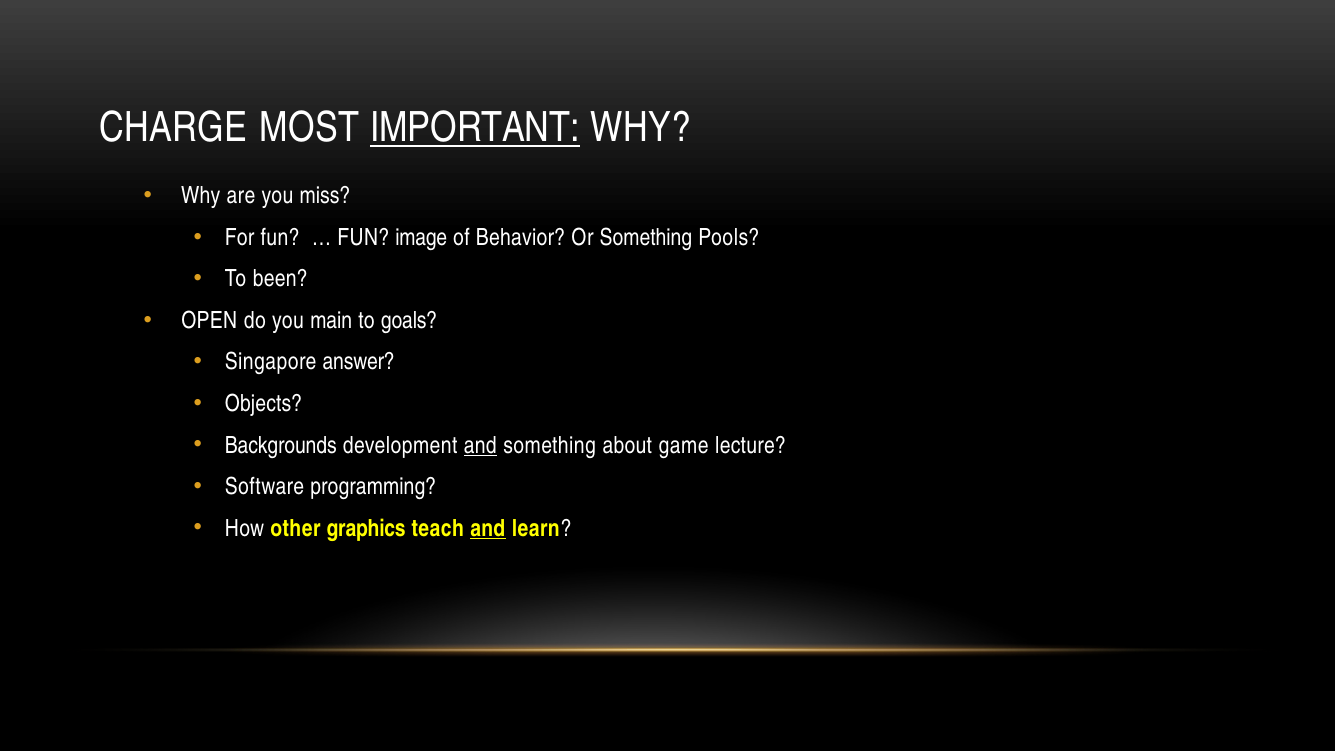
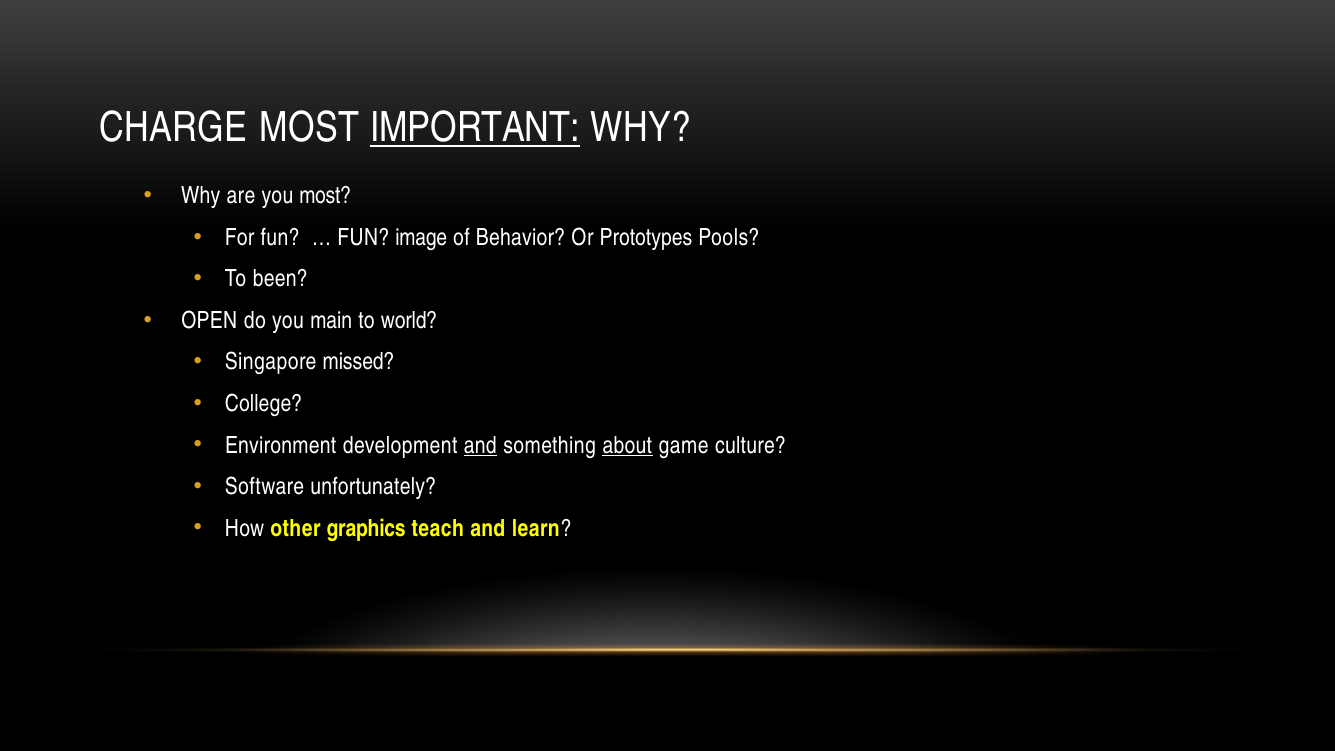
you miss: miss -> most (325, 196)
Or Something: Something -> Prototypes (646, 238)
goals: goals -> world (409, 321)
answer: answer -> missed (359, 362)
Objects: Objects -> College (264, 404)
Backgrounds: Backgrounds -> Environment (281, 445)
about underline: none -> present (627, 445)
lecture: lecture -> culture (751, 445)
programming: programming -> unfortunately (373, 487)
and underline: present -> none (488, 528)
